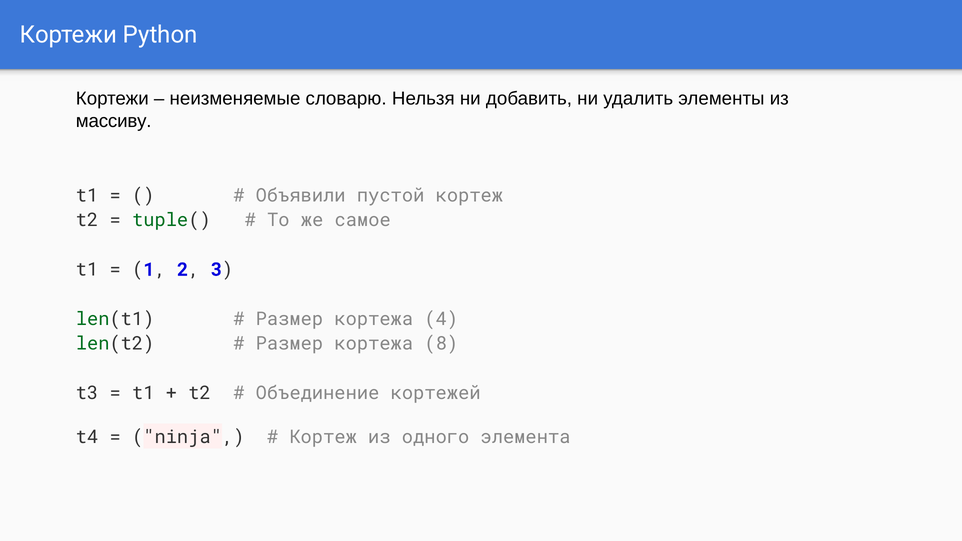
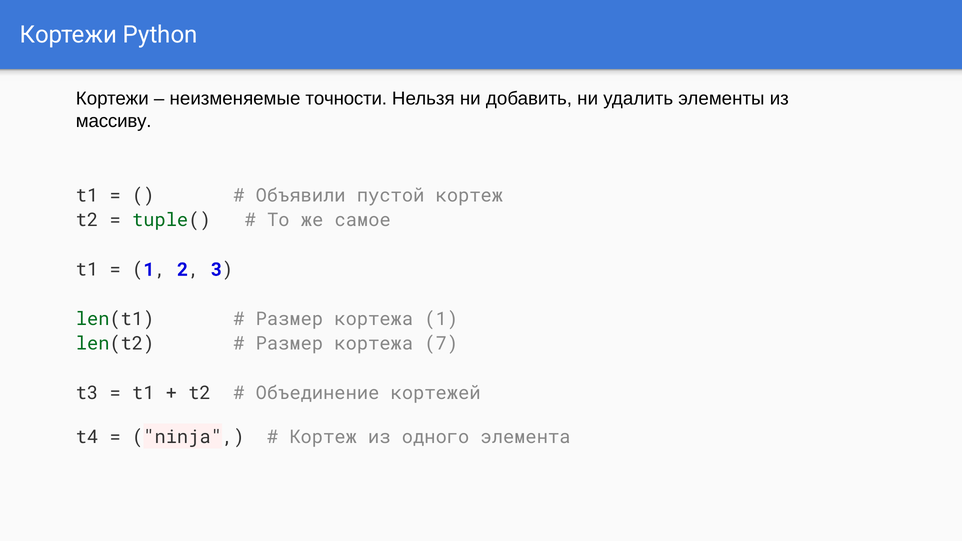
словарю: словарю -> точности (346, 99)
кортежа 4: 4 -> 1 (441, 319)
8: 8 -> 7 (441, 344)
